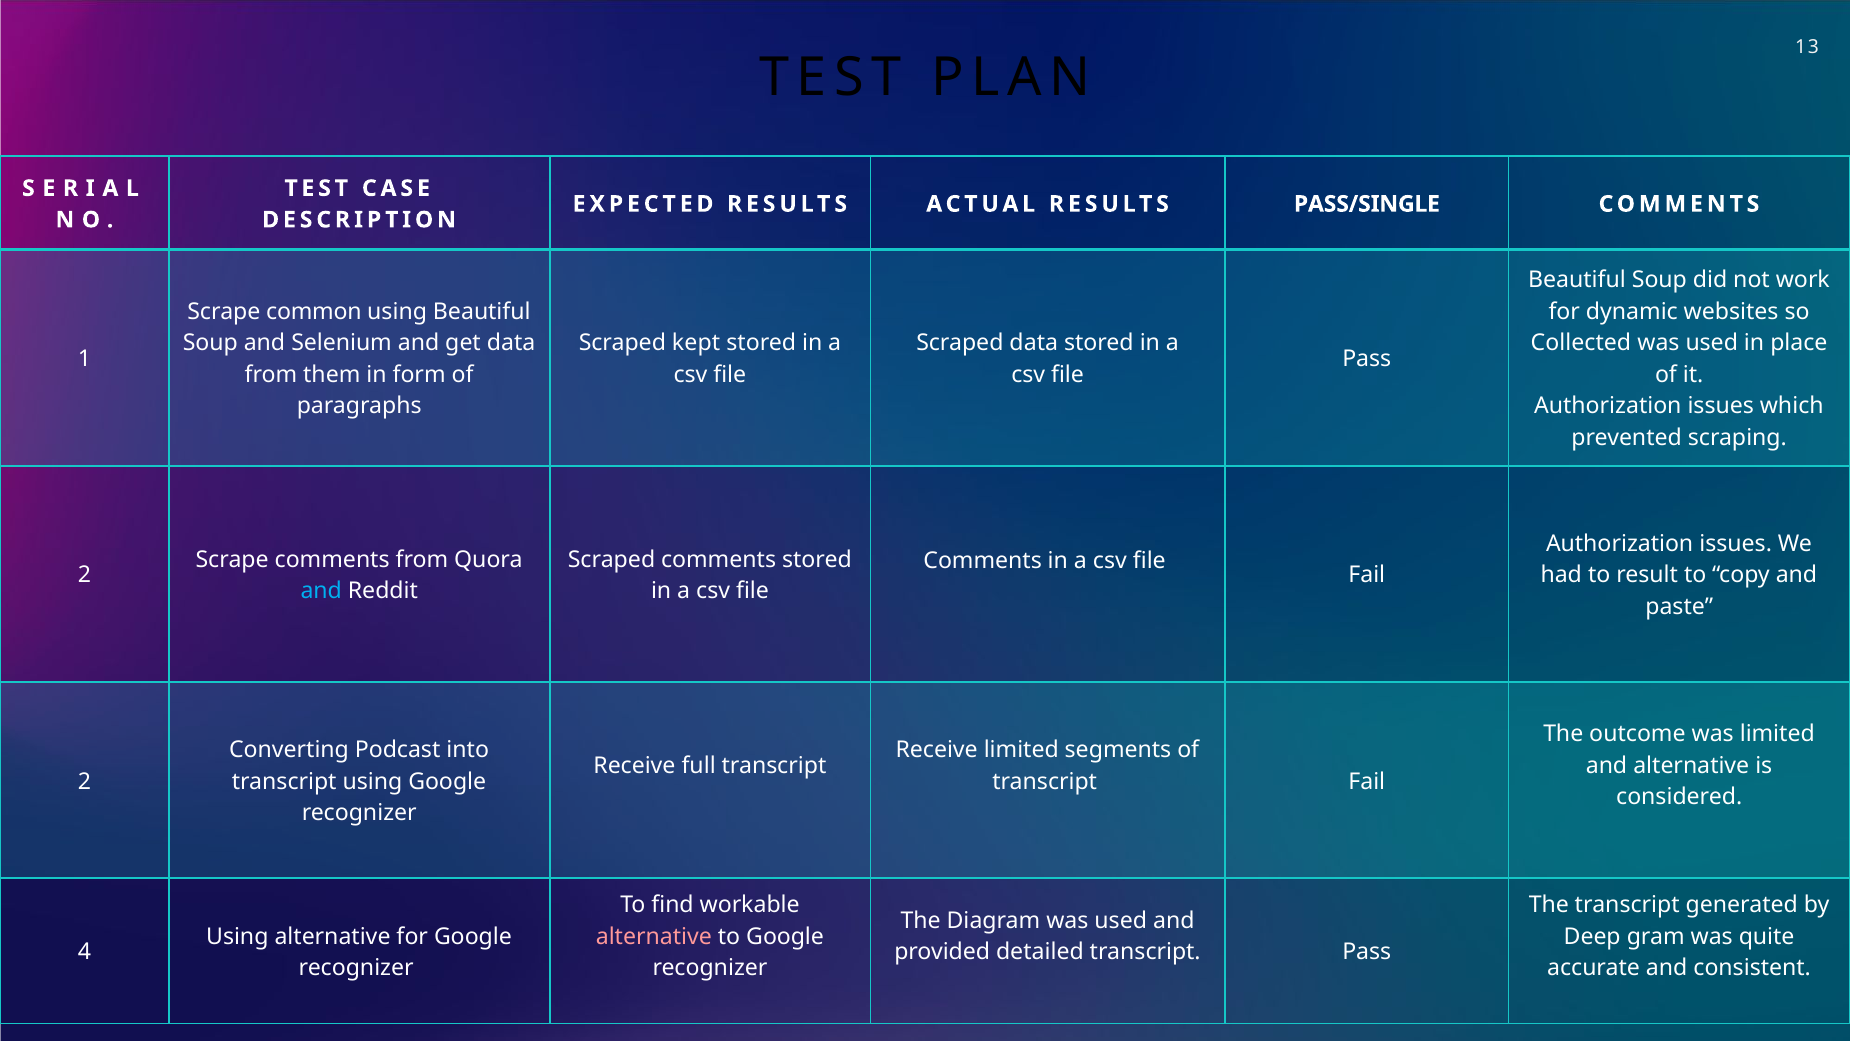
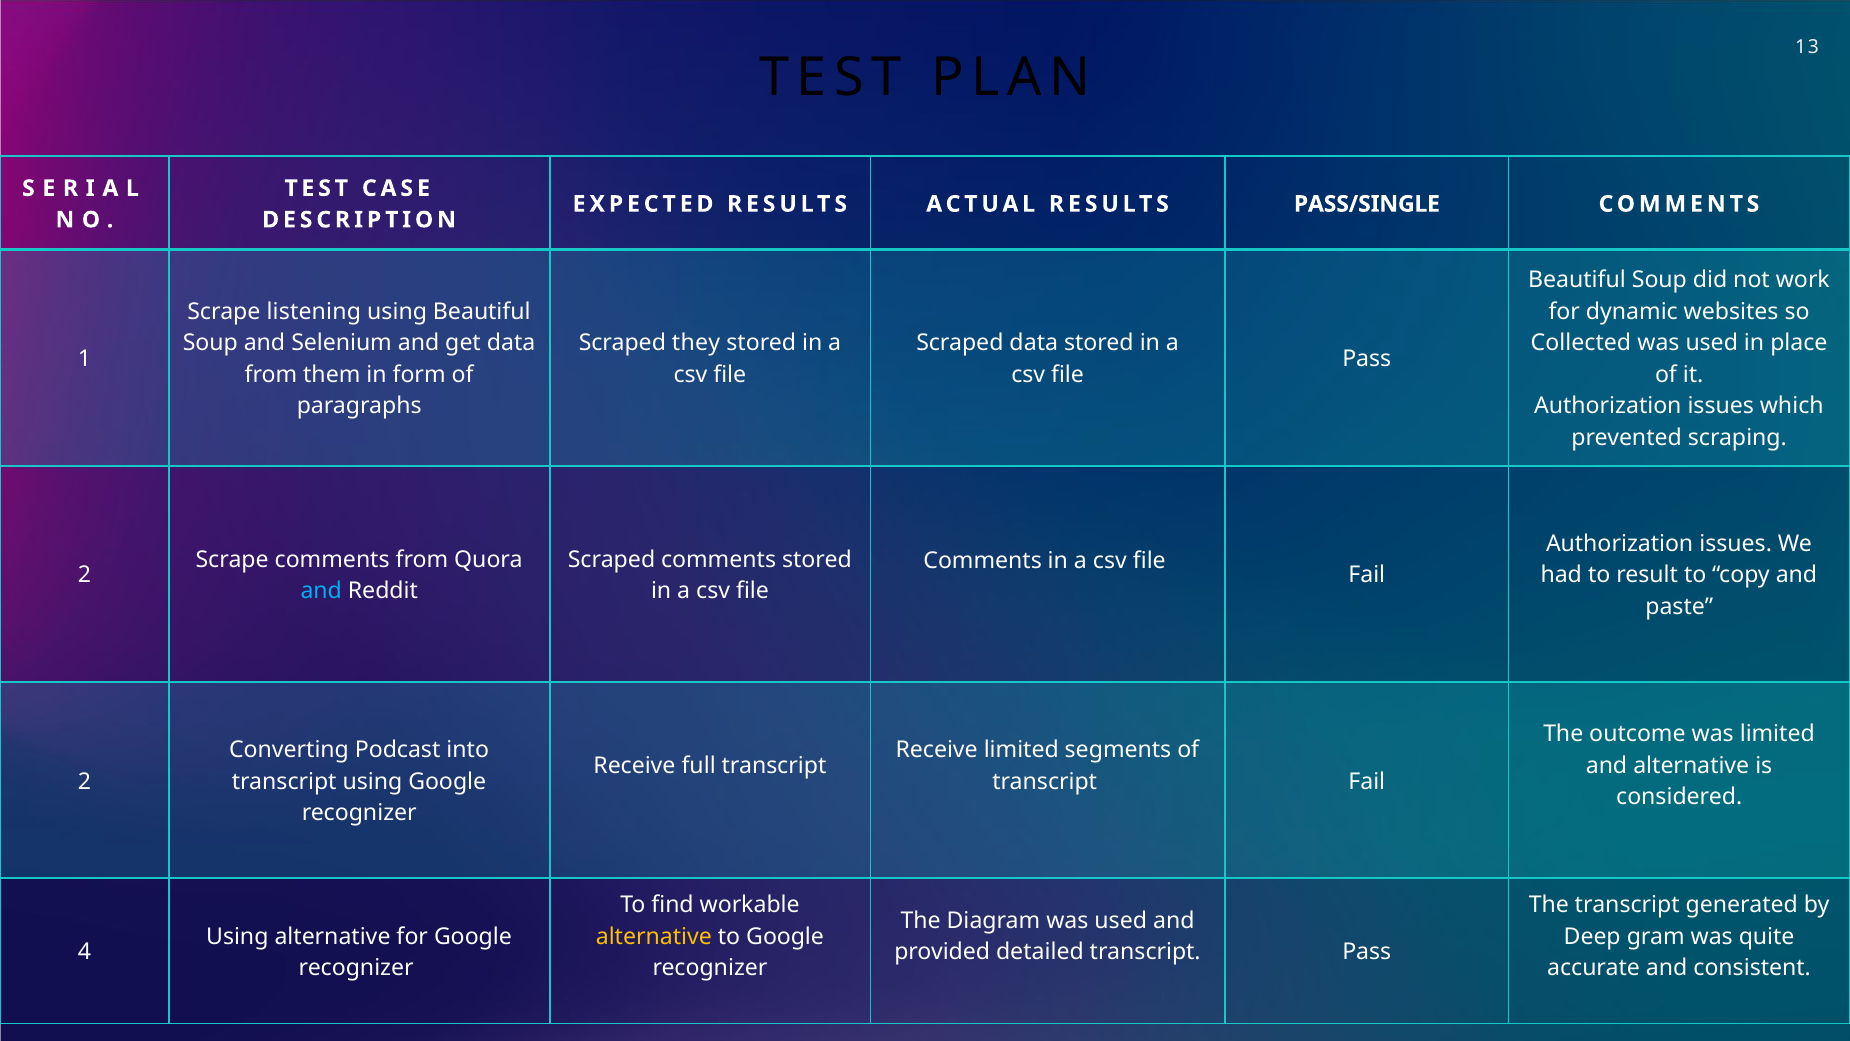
common: common -> listening (314, 312)
kept: kept -> they (696, 343)
alternative colour: pink -> yellow (654, 936)
